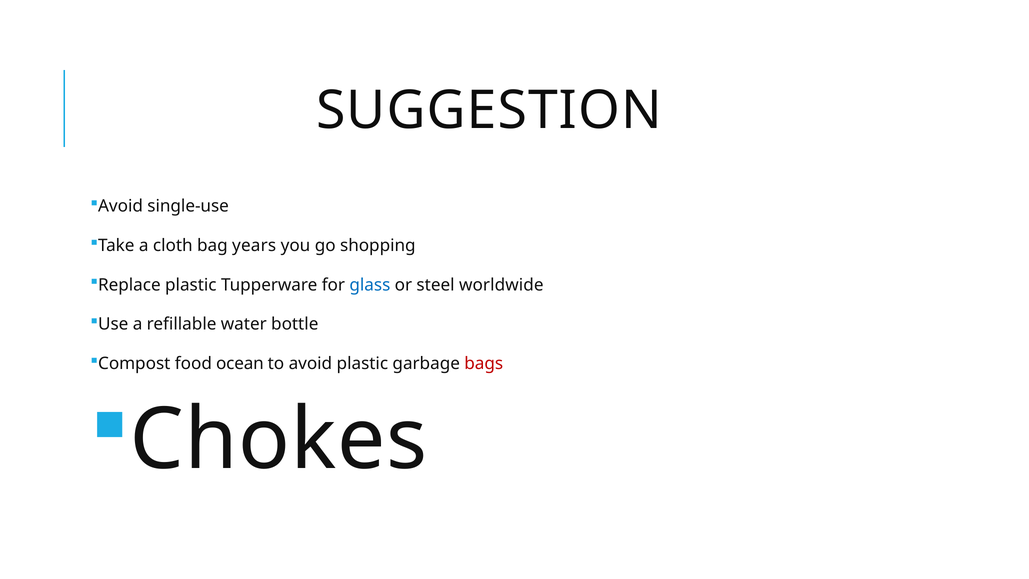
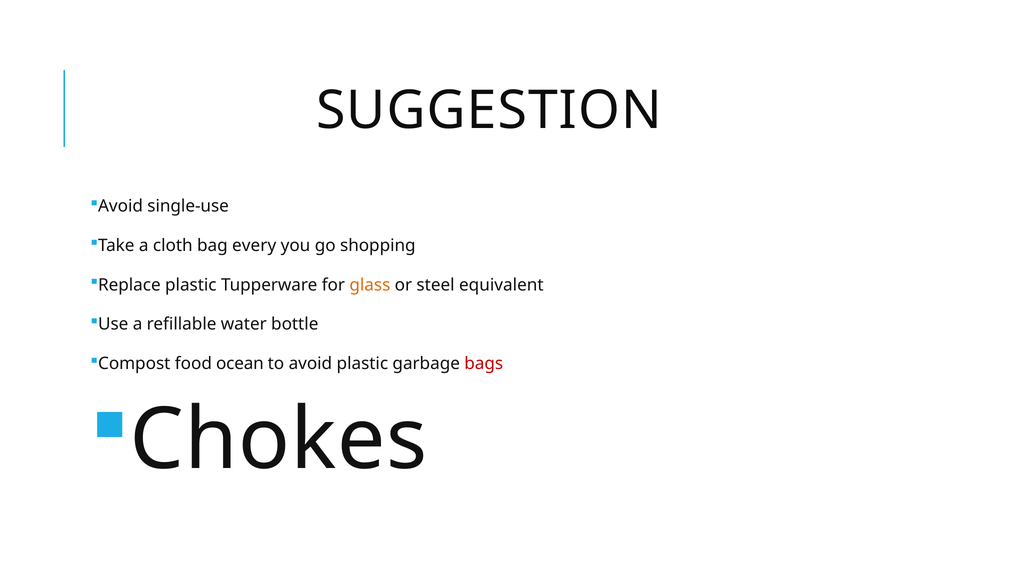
years: years -> every (254, 245)
glass colour: blue -> orange (370, 285)
worldwide: worldwide -> equivalent (501, 285)
